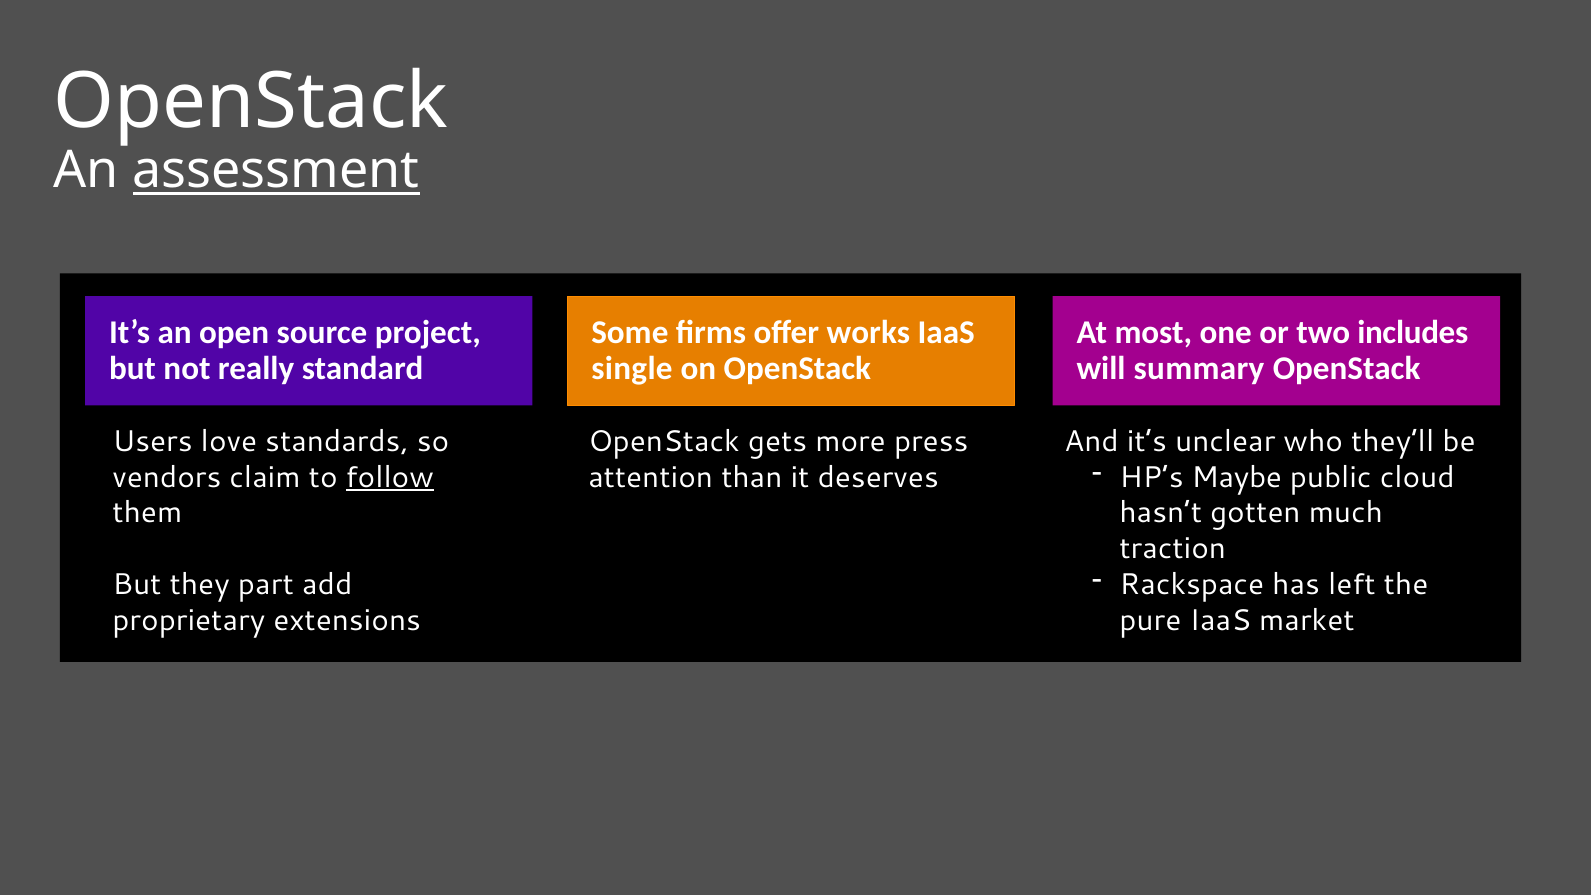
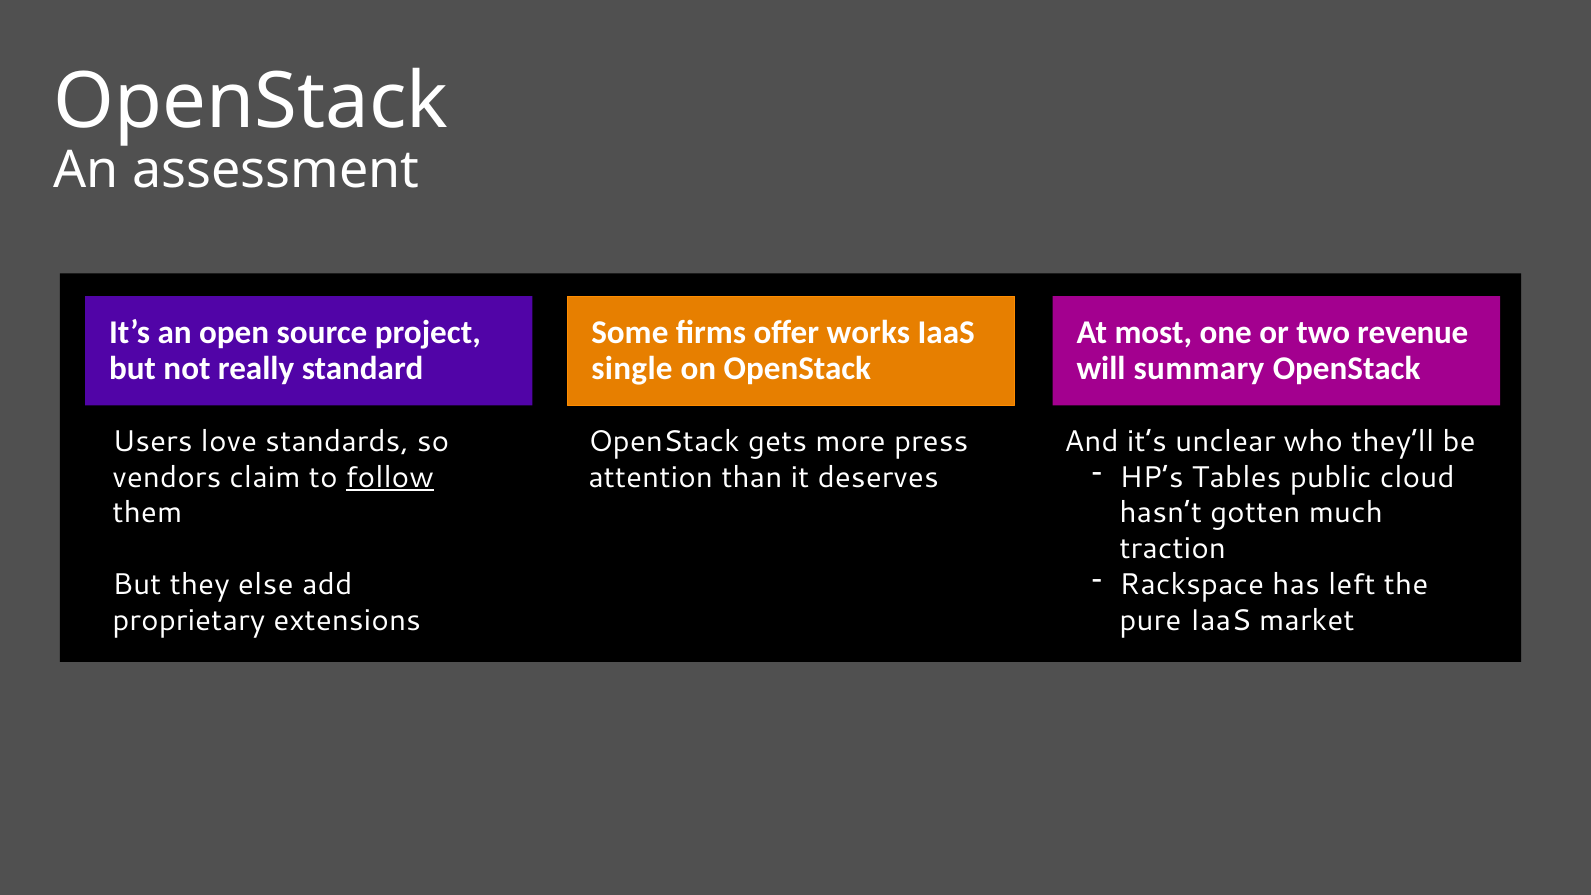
assessment underline: present -> none (276, 171)
includes: includes -> revenue (1413, 333)
Maybe: Maybe -> Tables (1237, 477)
part: part -> else (266, 585)
